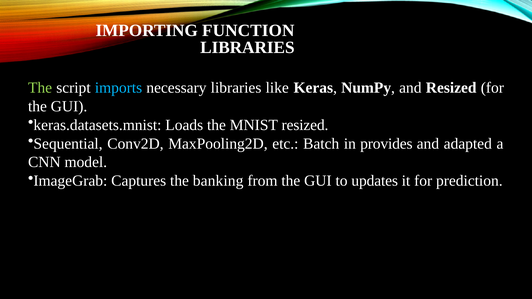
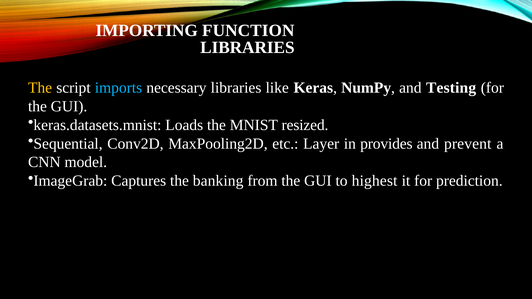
The colour: light green -> yellow (40, 88)
and Resized: Resized -> Testing (451, 88)
Batch: Batch -> Layer (321, 144)
adapted: adapted -> prevent (468, 144)
updates: updates -> highest (375, 181)
